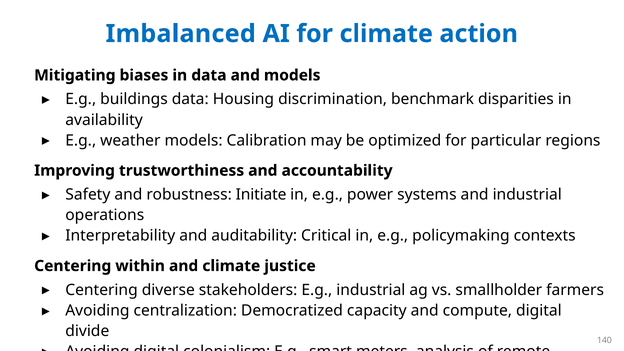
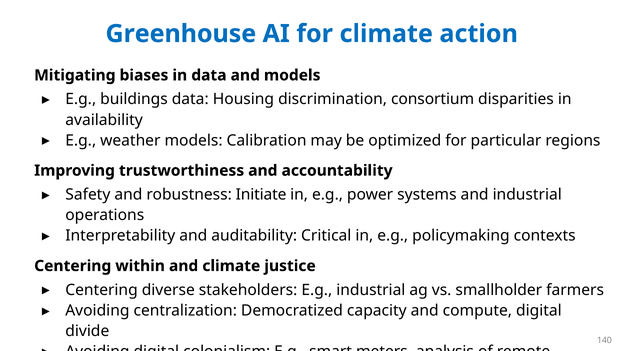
Imbalanced: Imbalanced -> Greenhouse (181, 34)
benchmark: benchmark -> consortium (433, 99)
